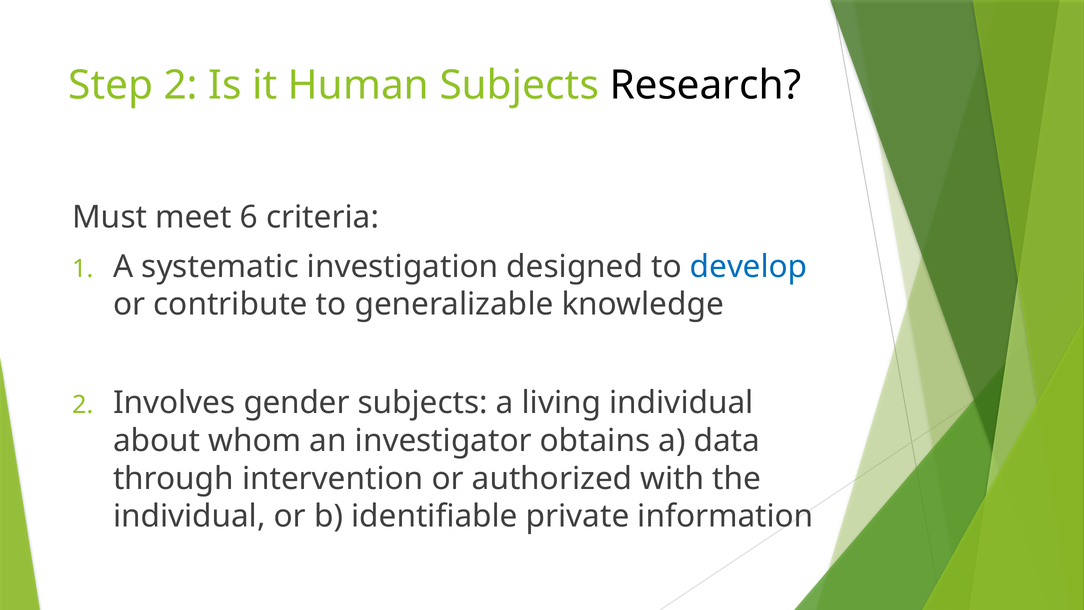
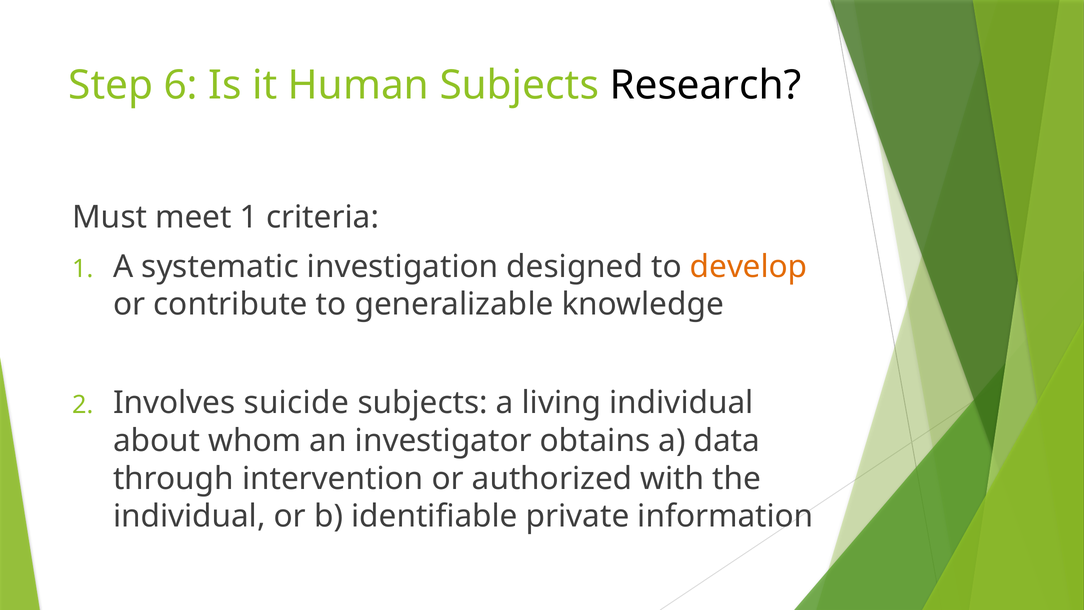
Step 2: 2 -> 6 (181, 85)
meet 6: 6 -> 1 (249, 217)
develop colour: blue -> orange (749, 266)
gender: gender -> suicide (296, 403)
